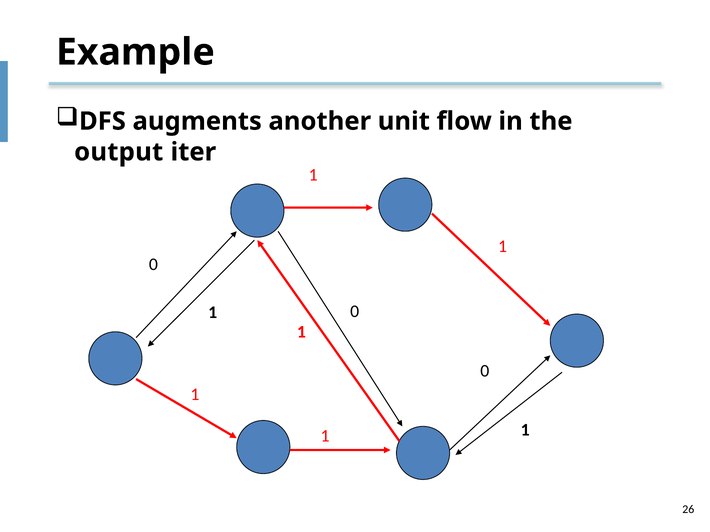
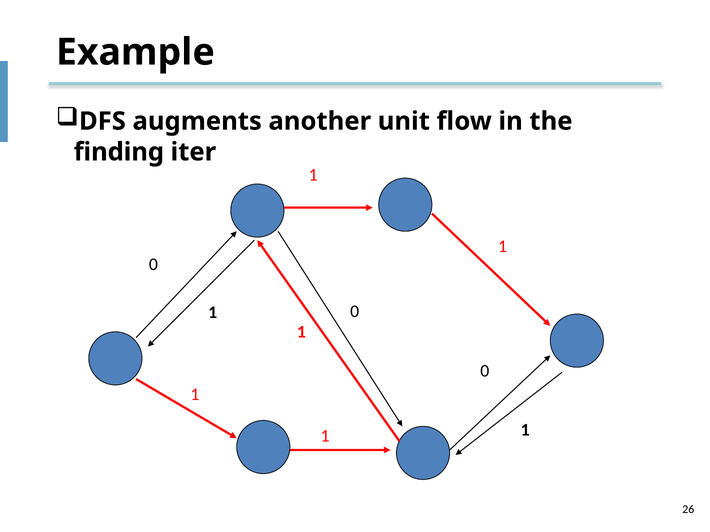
output: output -> finding (119, 152)
